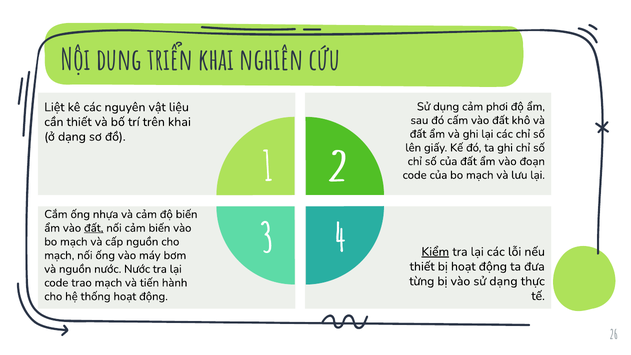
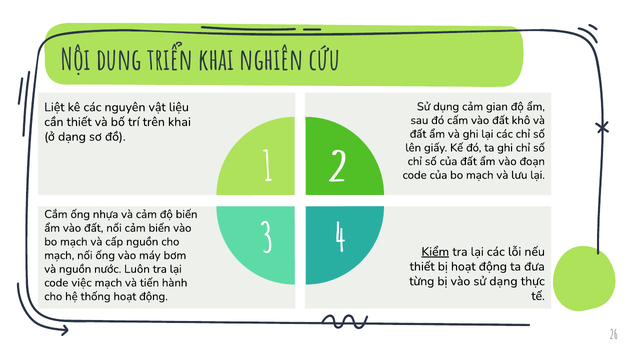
phơi: phơi -> gian (497, 107)
đất underline: present -> none (94, 228)
nước Nước: Nước -> Luôn (137, 269)
trao: trao -> việc (81, 283)
